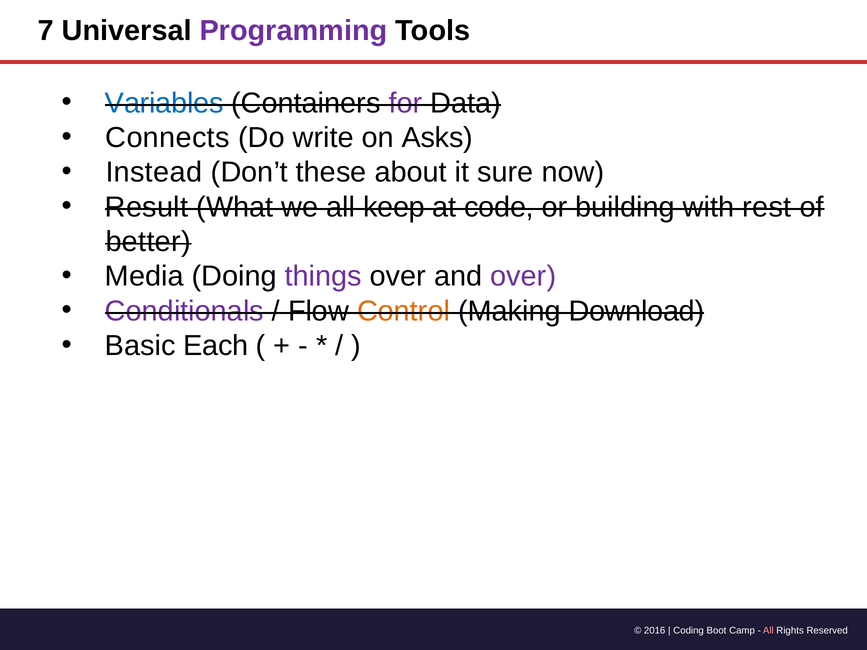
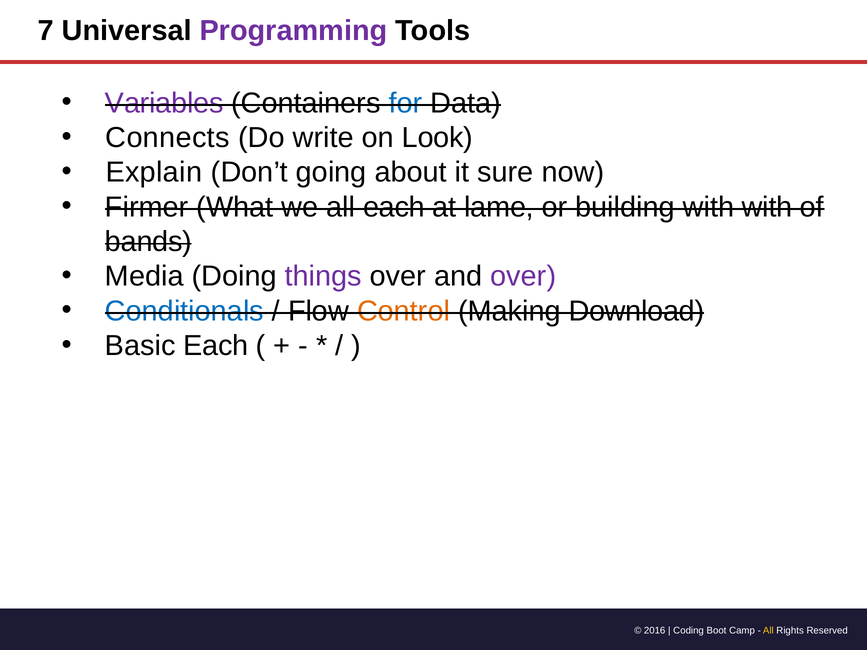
Variables colour: blue -> purple (164, 103)
for colour: purple -> blue (405, 103)
Asks: Asks -> Look (437, 138)
Instead: Instead -> Explain (154, 172)
these: these -> going (331, 172)
Result: Result -> Firmer (147, 207)
all keep: keep -> each (394, 207)
code: code -> lame (499, 207)
with rest: rest -> with (767, 207)
better: better -> bands (148, 242)
Conditionals colour: purple -> blue (184, 311)
All colour: pink -> yellow (768, 631)
